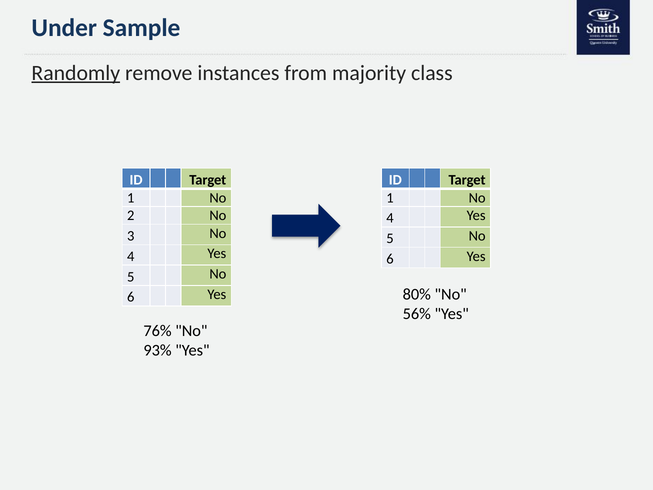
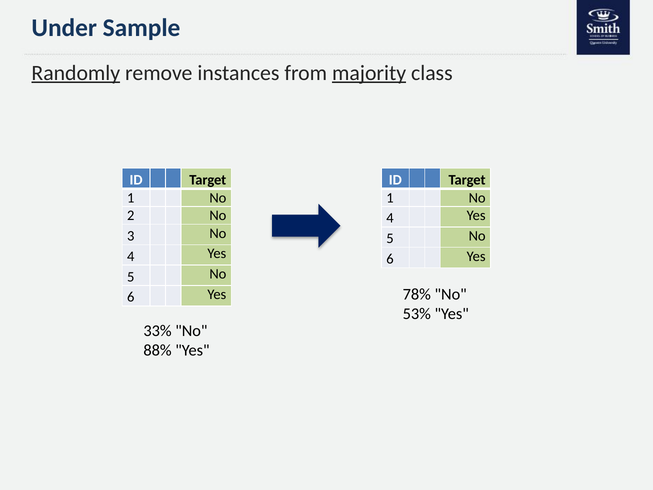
majority underline: none -> present (369, 73)
80%: 80% -> 78% (417, 294)
56%: 56% -> 53% (417, 314)
76%: 76% -> 33% (158, 331)
93%: 93% -> 88% (158, 350)
